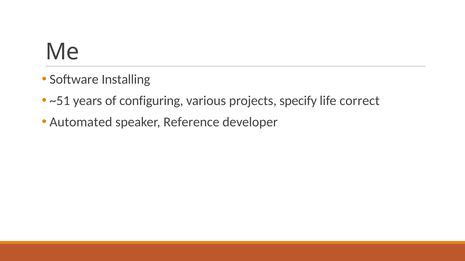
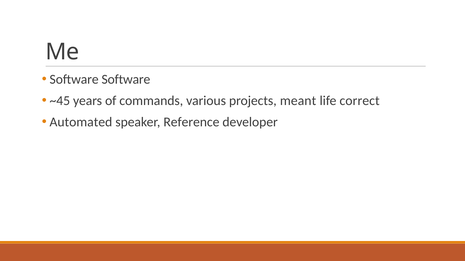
Software Installing: Installing -> Software (126, 79)
~51: ~51 -> ~45 (60, 101)
configuring: configuring -> commands (151, 101)
specify: specify -> meant (298, 101)
